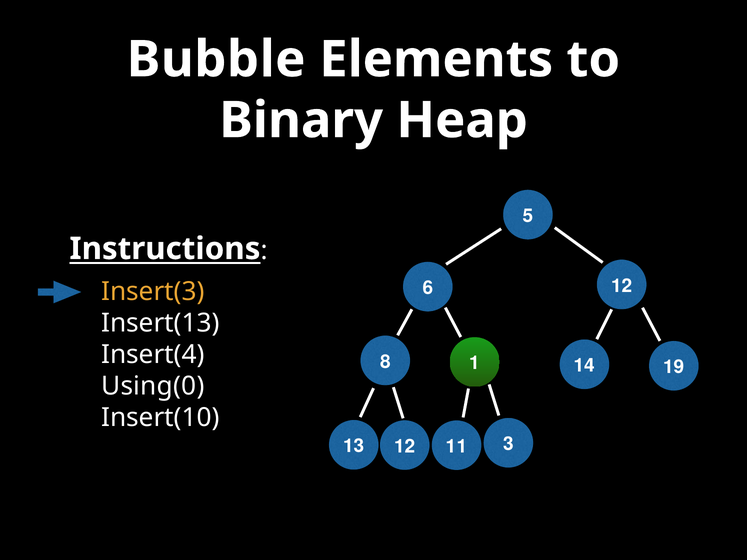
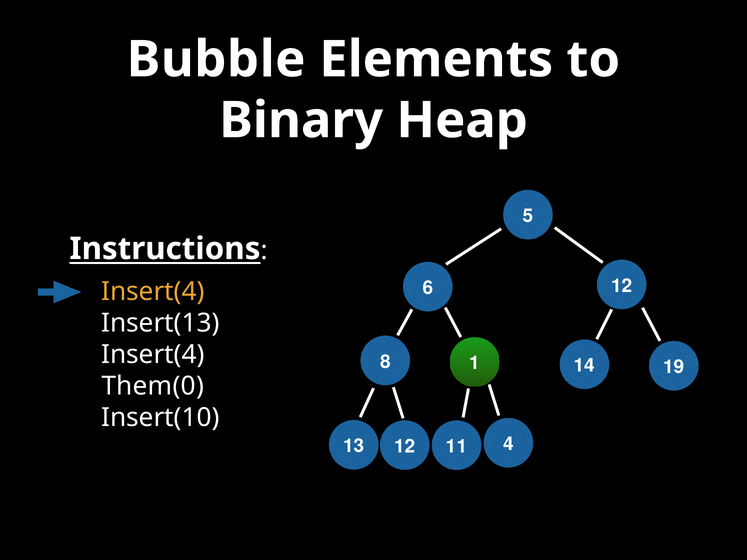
Insert(3: Insert(3 -> Insert(4 (153, 292)
Using(0: Using(0 -> Them(0 (153, 386)
3: 3 -> 4 (508, 444)
